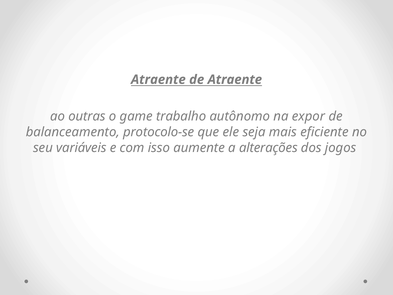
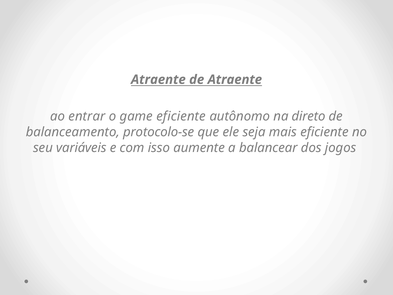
outras: outras -> entrar (87, 116)
game trabalho: trabalho -> eficiente (181, 116)
expor: expor -> direto (309, 116)
alterações: alterações -> balancear (268, 148)
